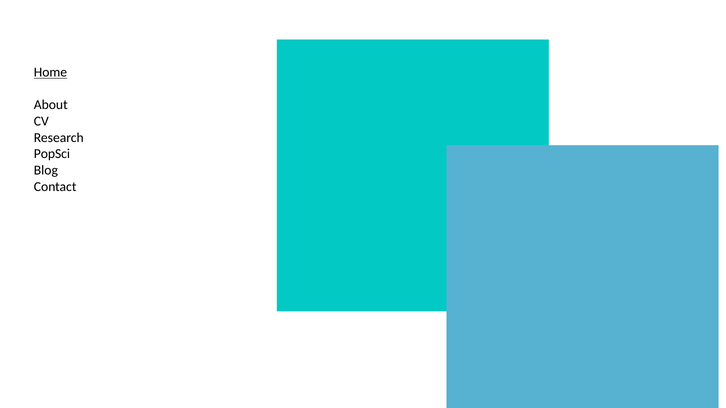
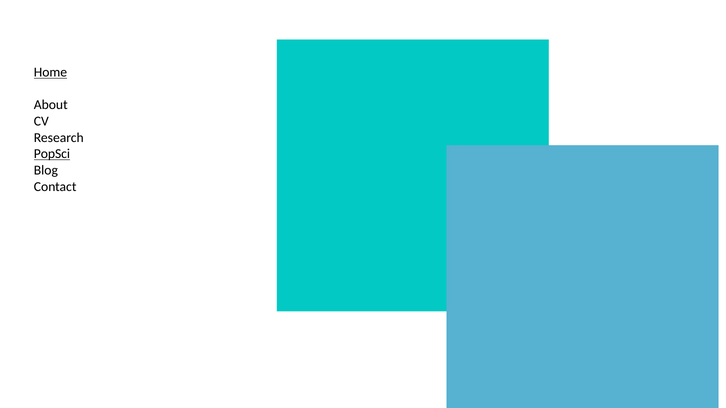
PopSci underline: none -> present (52, 154)
